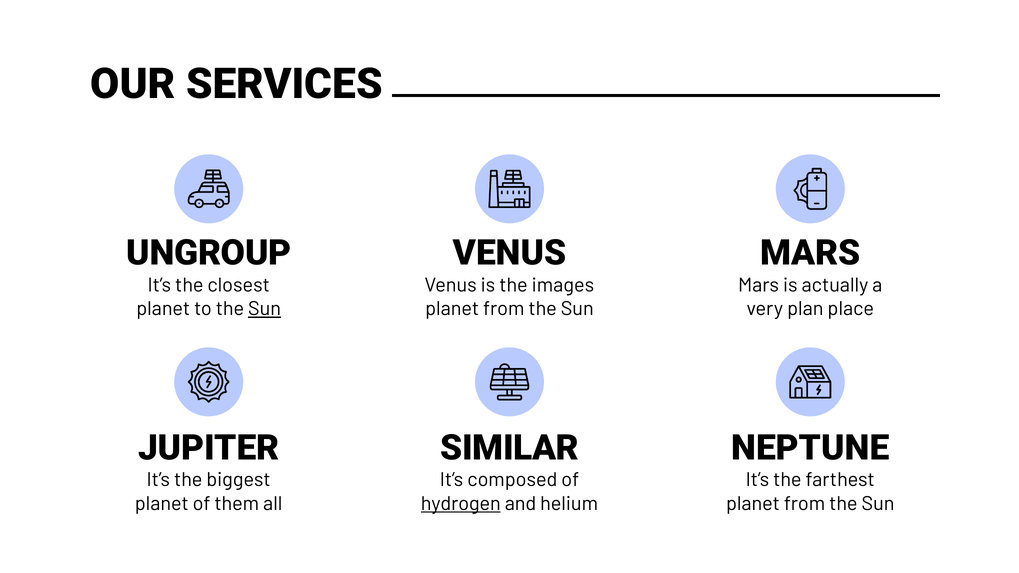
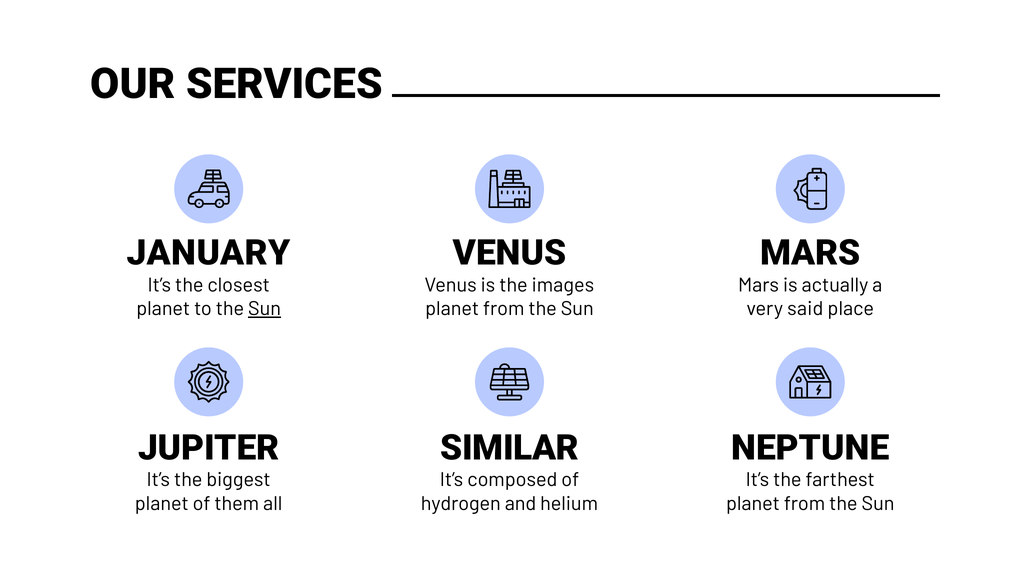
UNGROUP: UNGROUP -> JANUARY (209, 253)
plan: plan -> said (805, 309)
hydrogen underline: present -> none (461, 504)
